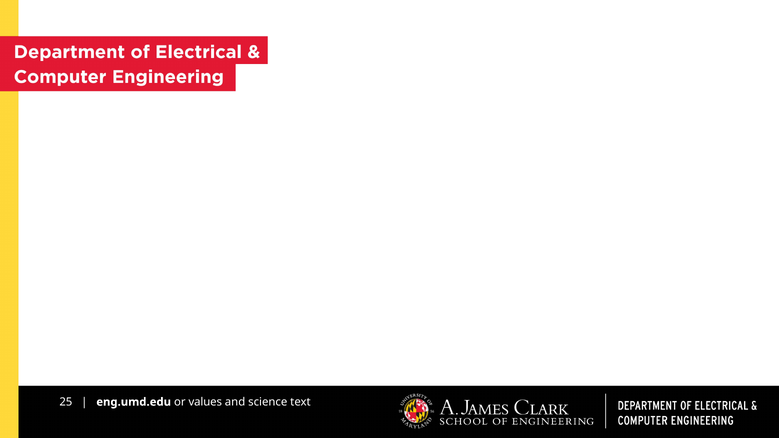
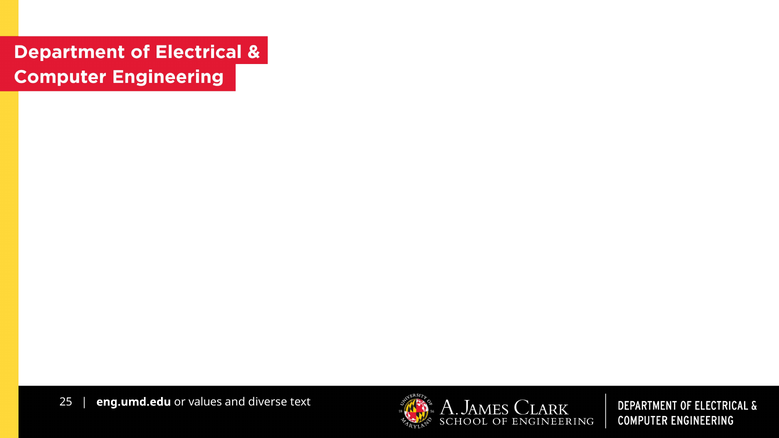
science: science -> diverse (268, 402)
